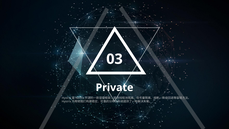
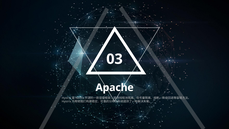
Private: Private -> Apache (115, 87)
